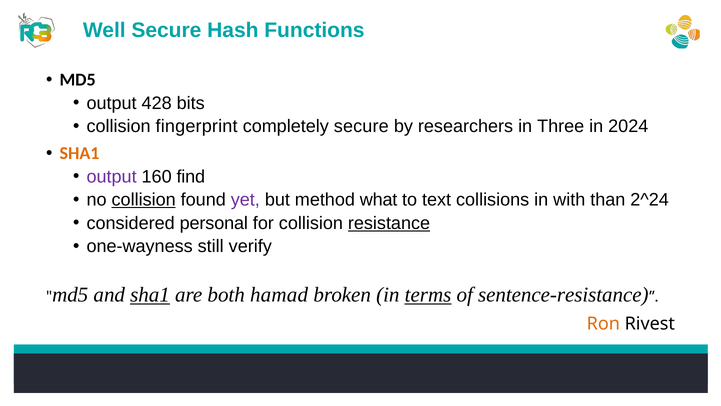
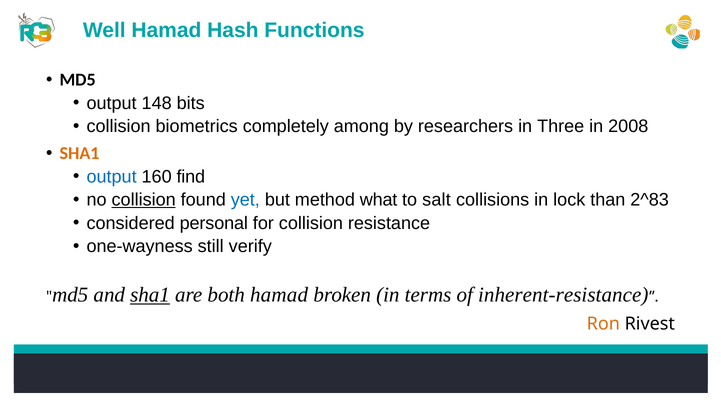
Well Secure: Secure -> Hamad (166, 30)
428: 428 -> 148 (157, 103)
fingerprint: fingerprint -> biometrics (197, 126)
completely secure: secure -> among (361, 126)
2024: 2024 -> 2008 (628, 126)
output colour: purple -> blue (112, 176)
yet colour: purple -> blue (245, 200)
text: text -> salt (436, 200)
with: with -> lock (569, 200)
2^24: 2^24 -> 2^83 (650, 200)
resistance underline: present -> none (389, 223)
terms underline: present -> none (428, 295)
sentence-resistance: sentence-resistance -> inherent-resistance (563, 295)
